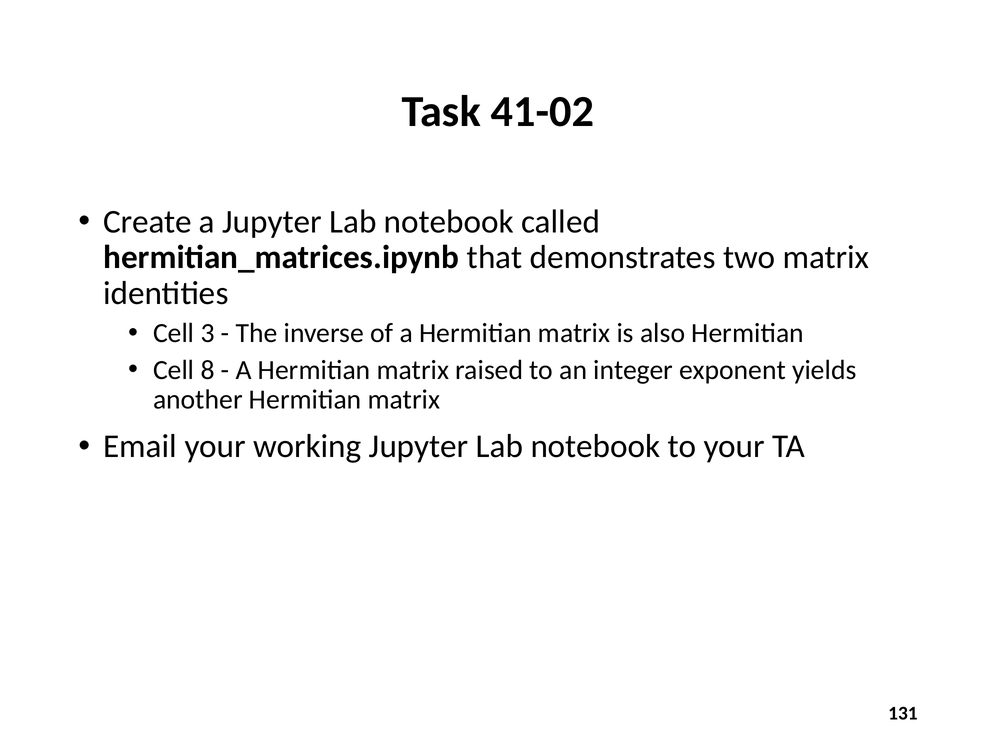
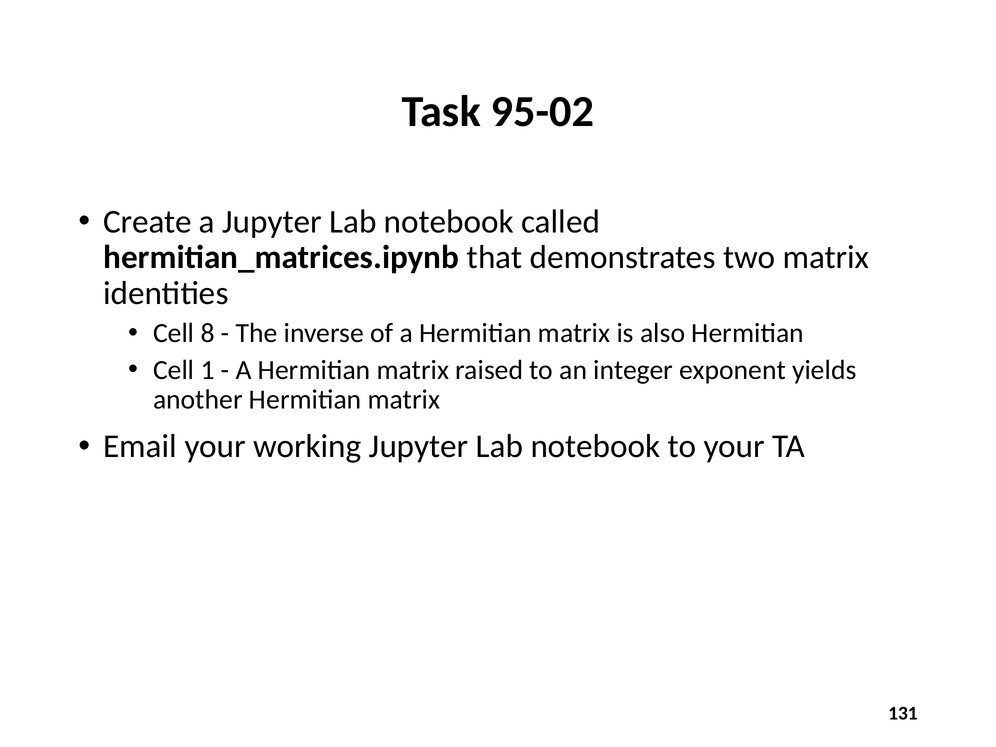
41-02: 41-02 -> 95-02 (542, 112)
3: 3 -> 8 (208, 333)
8: 8 -> 1 (208, 370)
